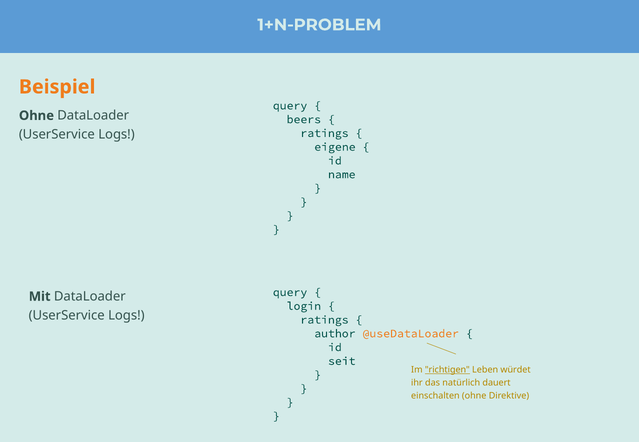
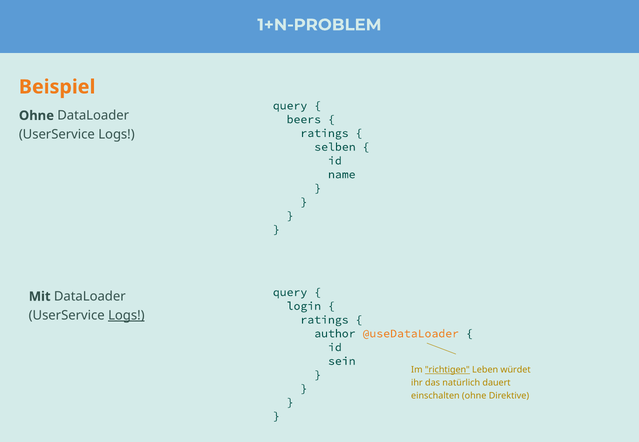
eigene: eigene -> selben (335, 147)
Logs underline: none -> present (126, 316)
seit: seit -> sein (342, 361)
